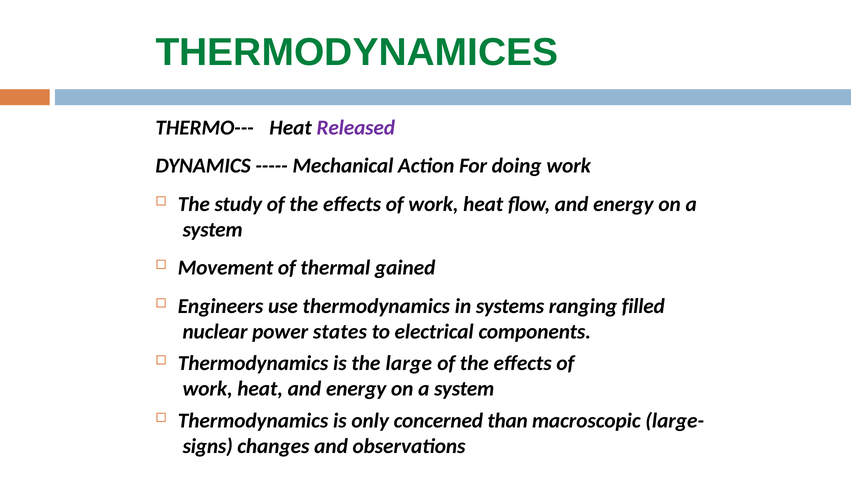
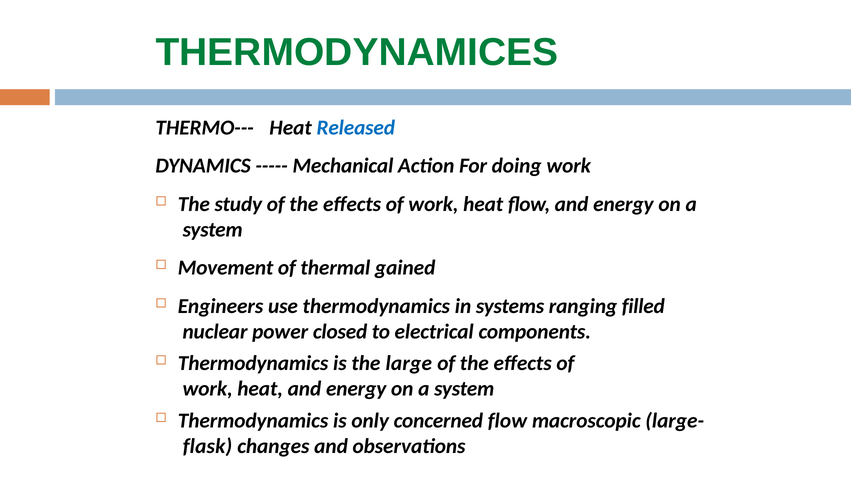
Released colour: purple -> blue (356, 128)
states: states -> closed (340, 332)
concerned than: than -> flow (507, 421)
signs: signs -> flask (207, 447)
